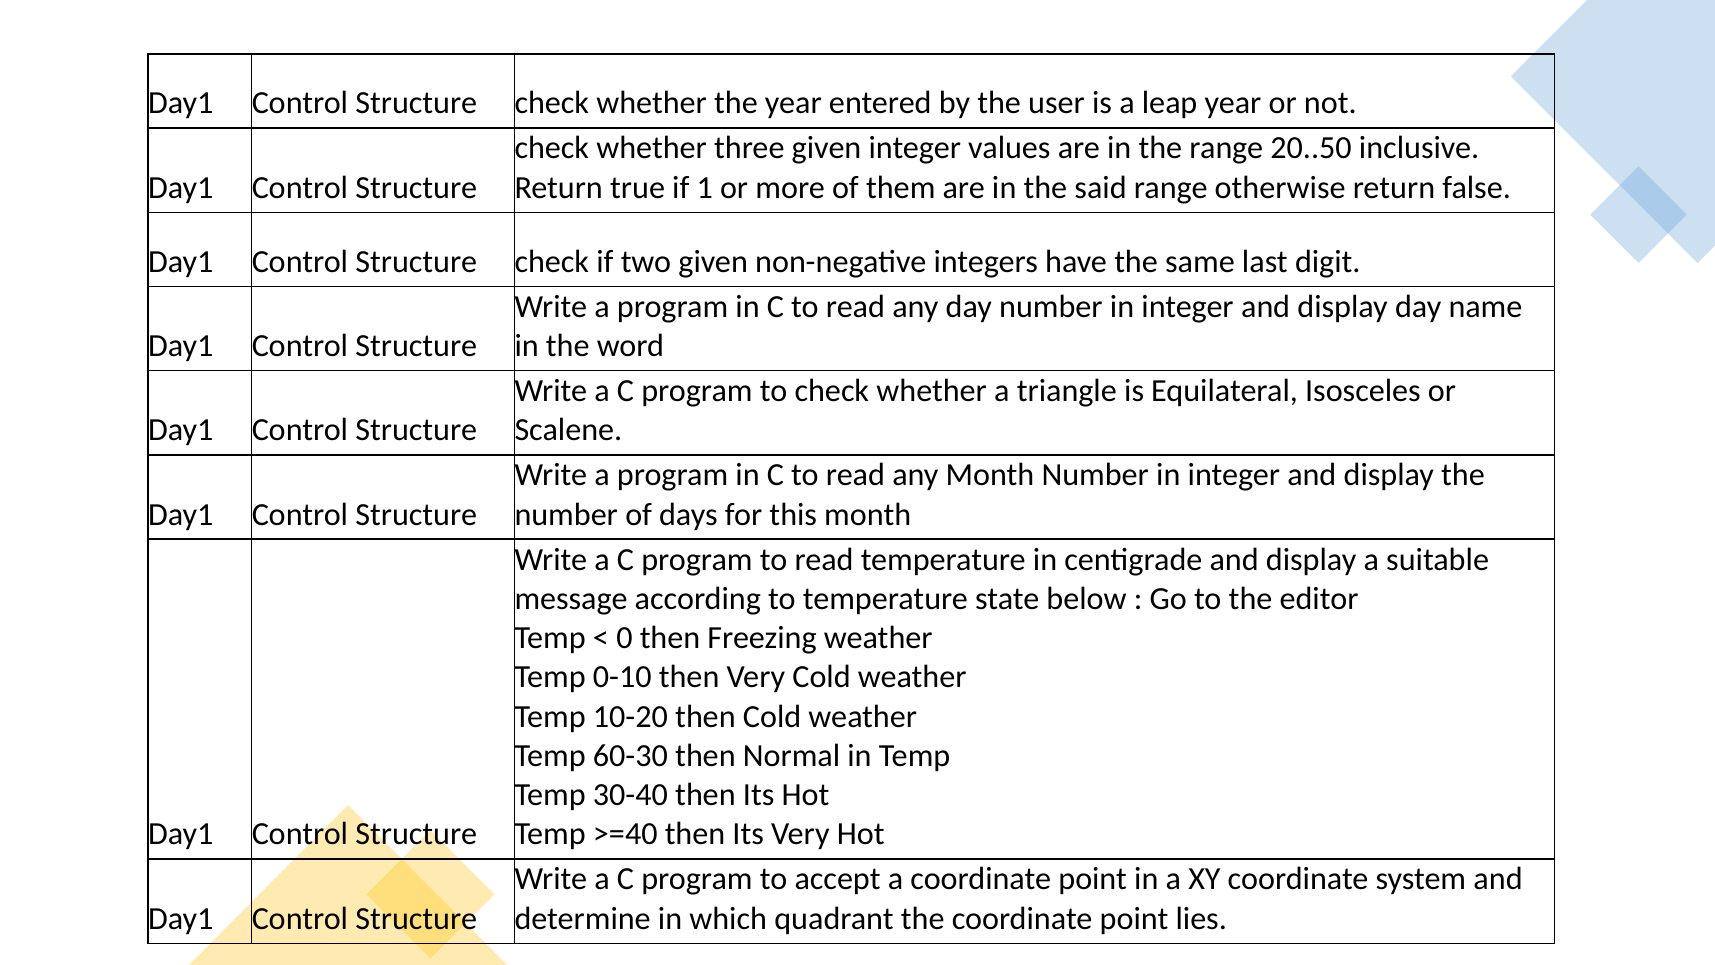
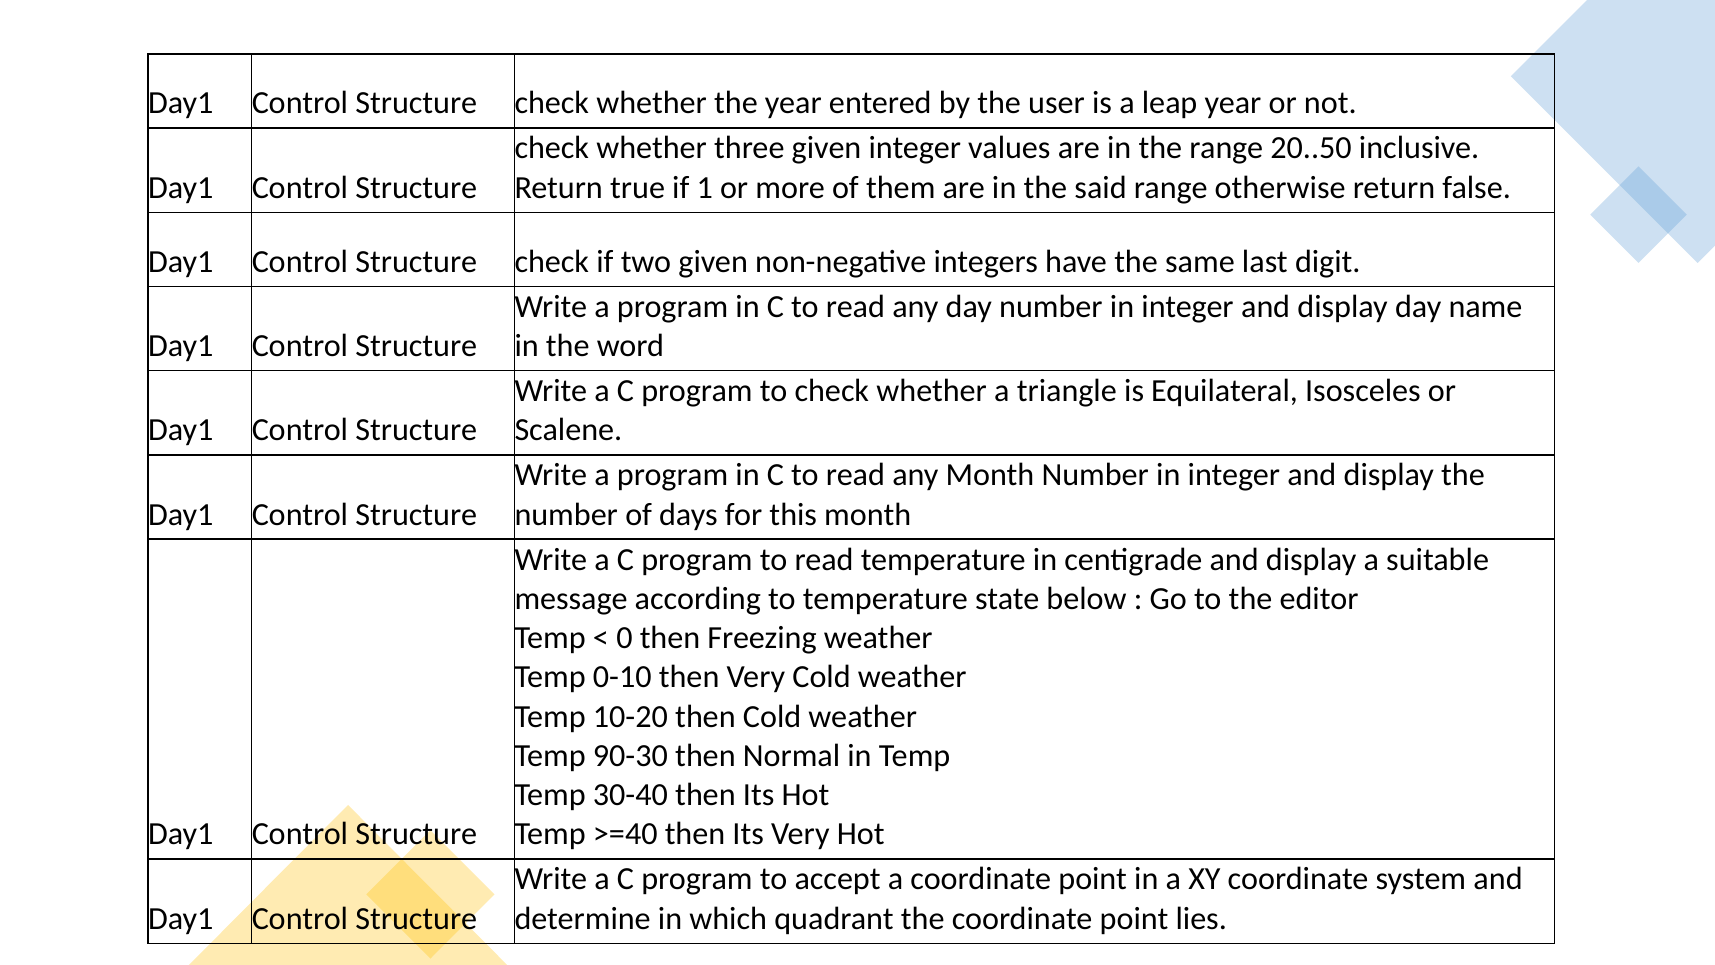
60-30: 60-30 -> 90-30 (630, 756)
